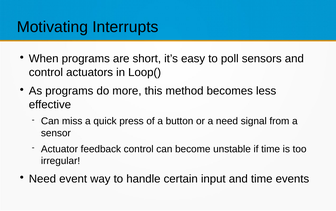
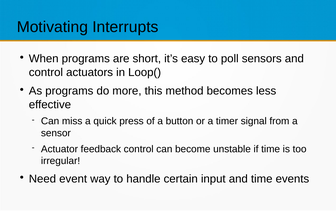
a need: need -> timer (227, 122)
